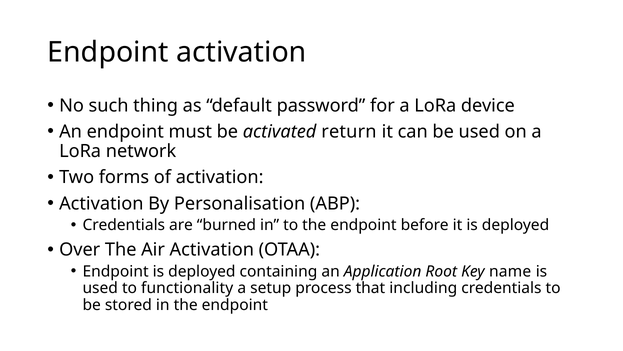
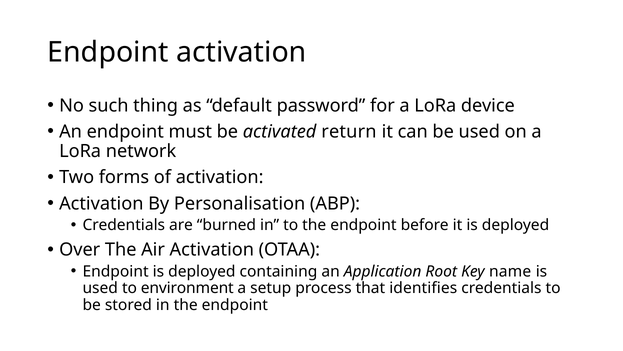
functionality: functionality -> environment (187, 288)
including: including -> identifies (423, 288)
